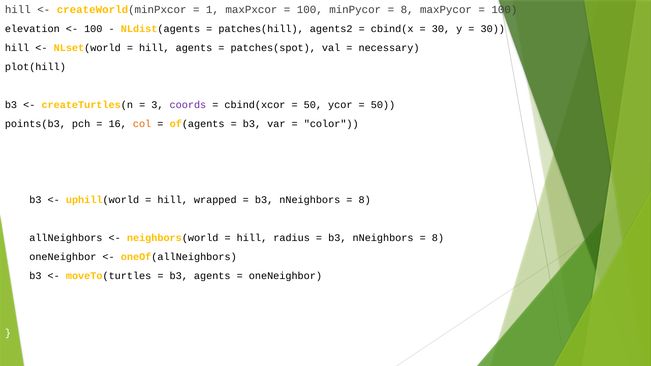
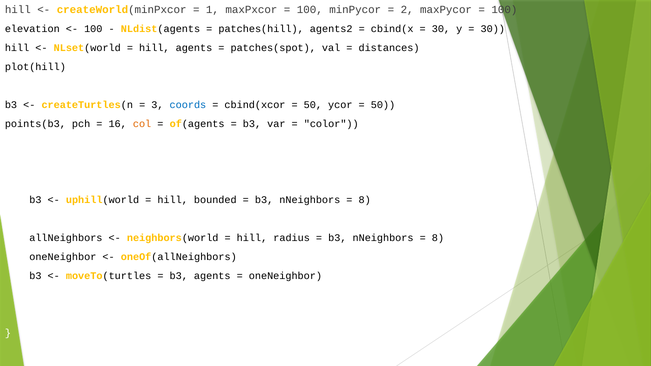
8: 8 -> 2 (407, 10)
necessary: necessary -> distances (389, 48)
coords colour: purple -> blue (188, 105)
wrapped: wrapped -> bounded (215, 200)
